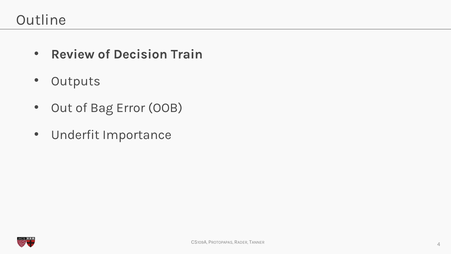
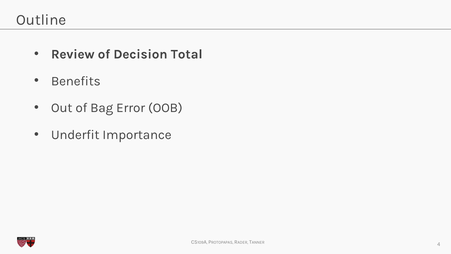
Train: Train -> Total (187, 54)
Outputs: Outputs -> Benefits (76, 81)
